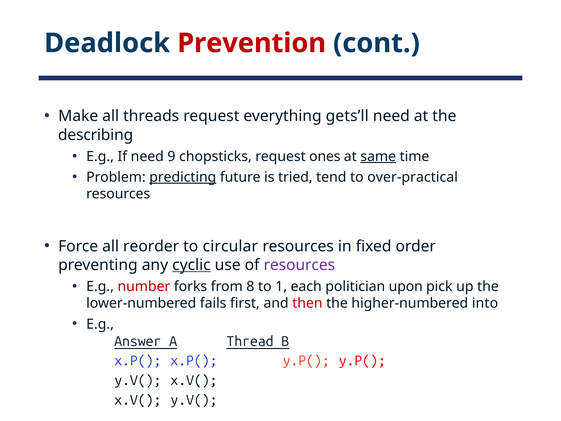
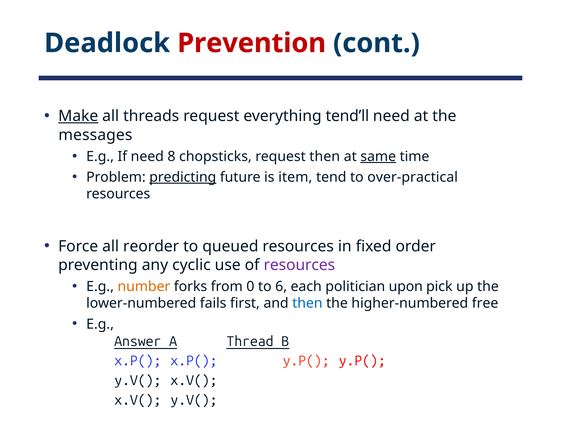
Make underline: none -> present (78, 116)
gets’ll: gets’ll -> tend’ll (347, 116)
describing: describing -> messages (95, 135)
9: 9 -> 8 (171, 156)
request ones: ones -> then (325, 156)
tried: tried -> item (295, 177)
circular: circular -> queued (230, 246)
cyclic underline: present -> none (191, 265)
number colour: red -> orange (144, 286)
8: 8 -> 0 (250, 286)
1: 1 -> 6 (281, 286)
then colour: red -> blue (307, 303)
into: into -> free (485, 303)
